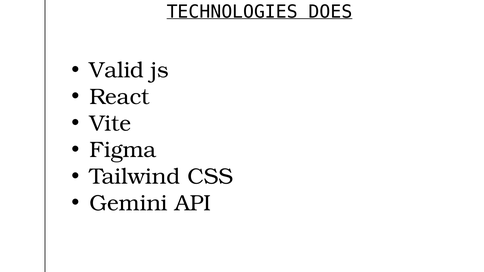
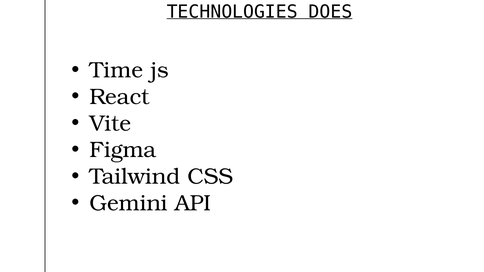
Valid: Valid -> Time (116, 70)
